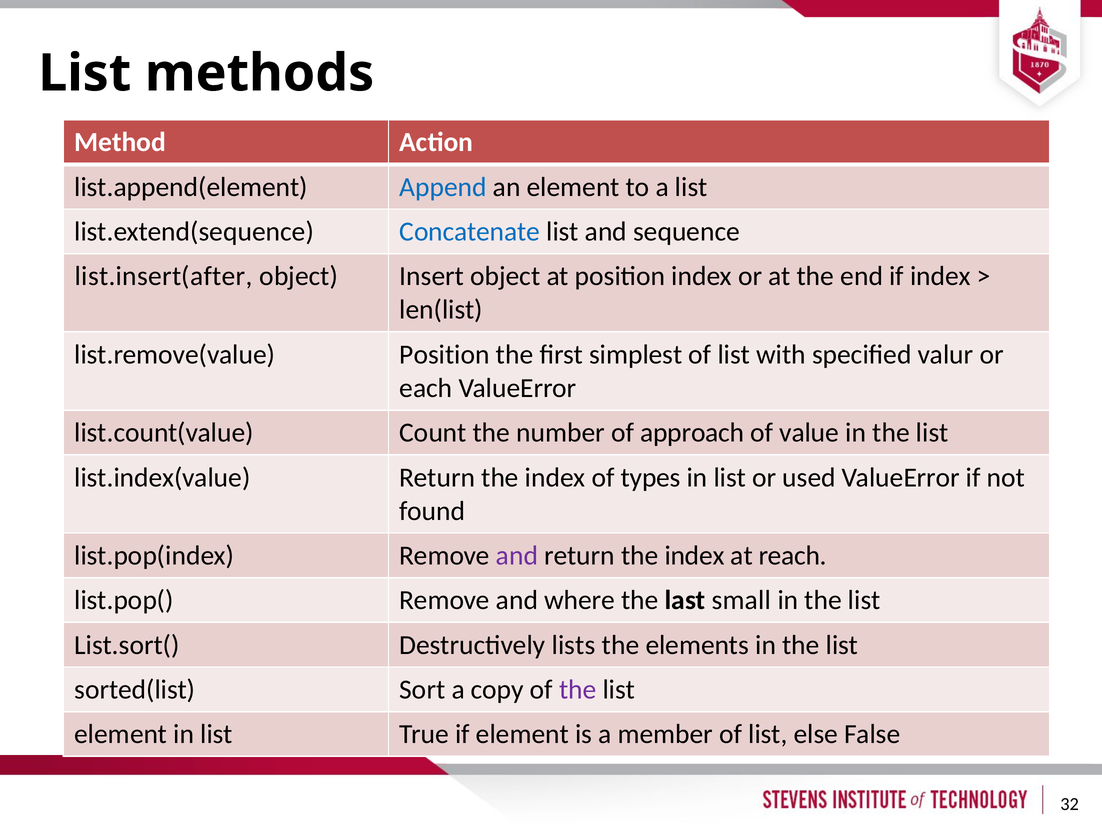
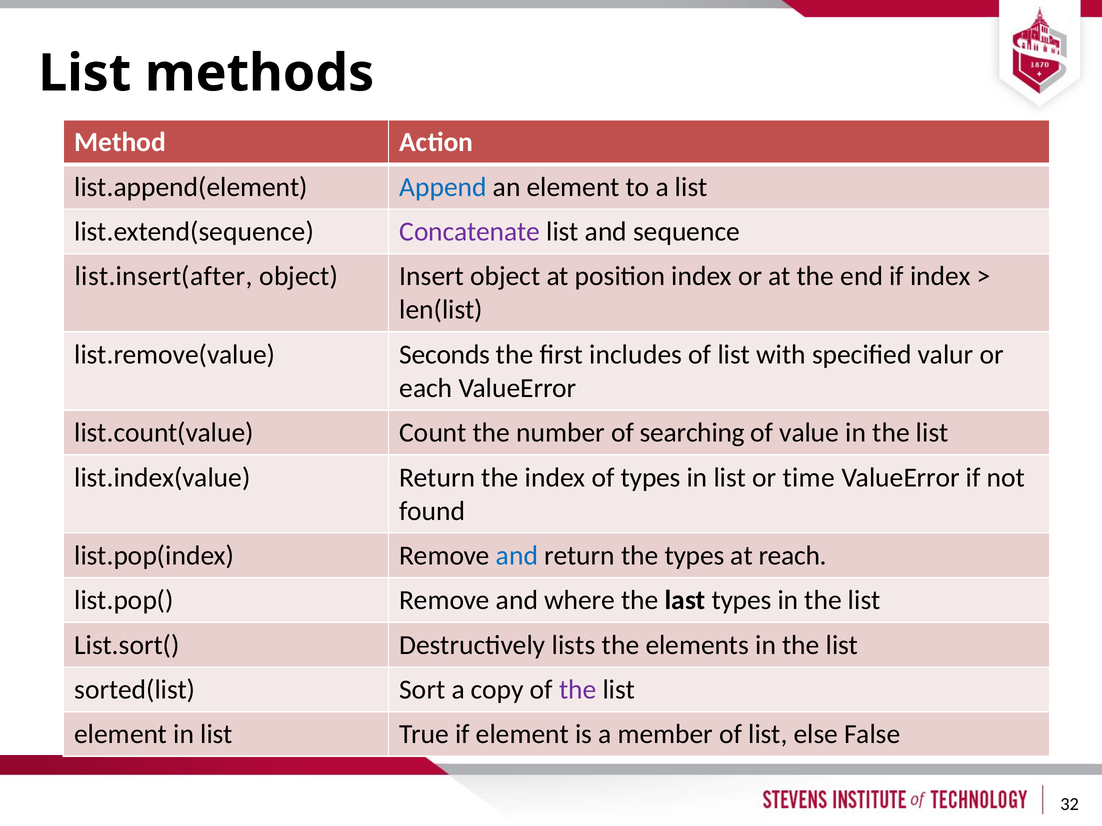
Concatenate colour: blue -> purple (470, 232)
list.remove(value Position: Position -> Seconds (445, 355)
simplest: simplest -> includes (636, 355)
approach: approach -> searching (692, 433)
used: used -> time (809, 478)
and colour: purple -> blue (517, 556)
index: index -> types (695, 556)
last small: small -> types (741, 601)
